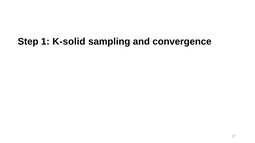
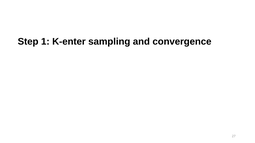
K-solid: K-solid -> K-enter (69, 42)
